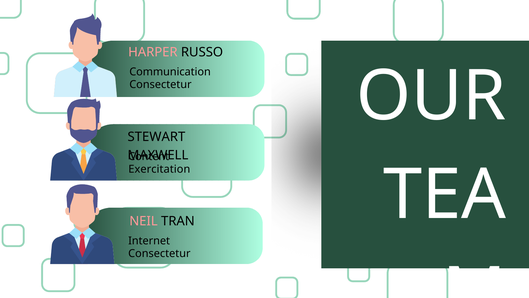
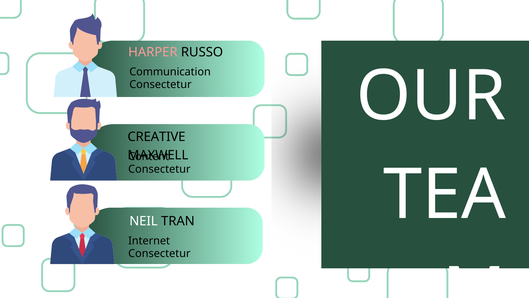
STEWART: STEWART -> CREATIVE (156, 137)
Exercitation: Exercitation -> Consectetur (159, 169)
NEIL colour: pink -> white (144, 221)
